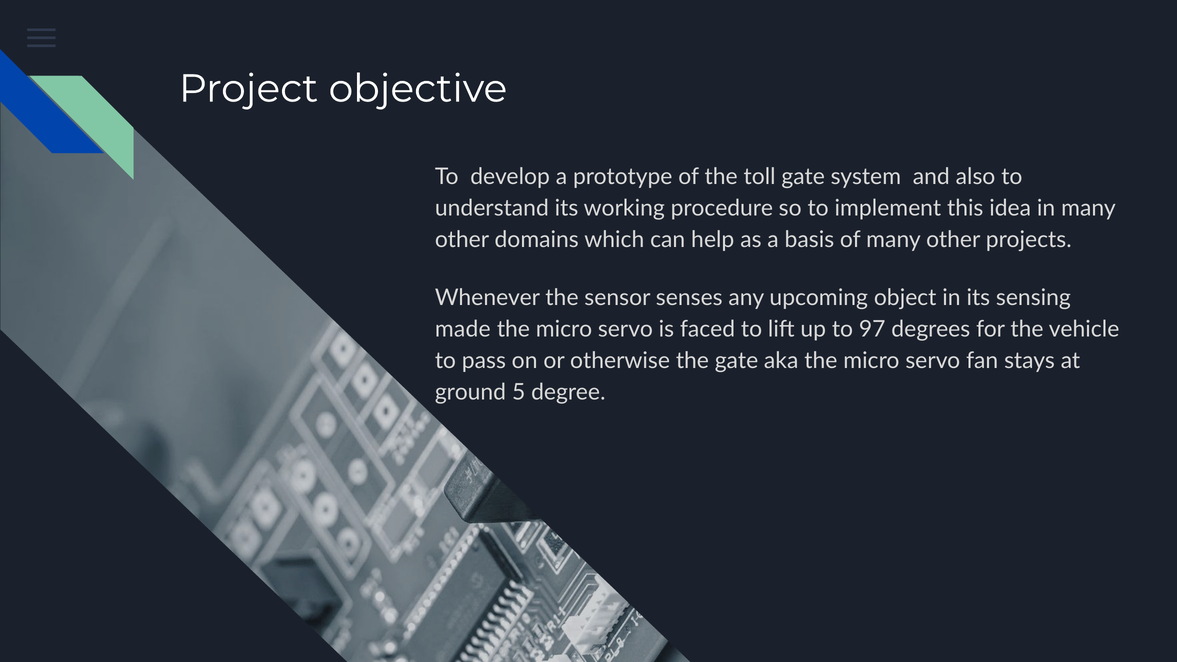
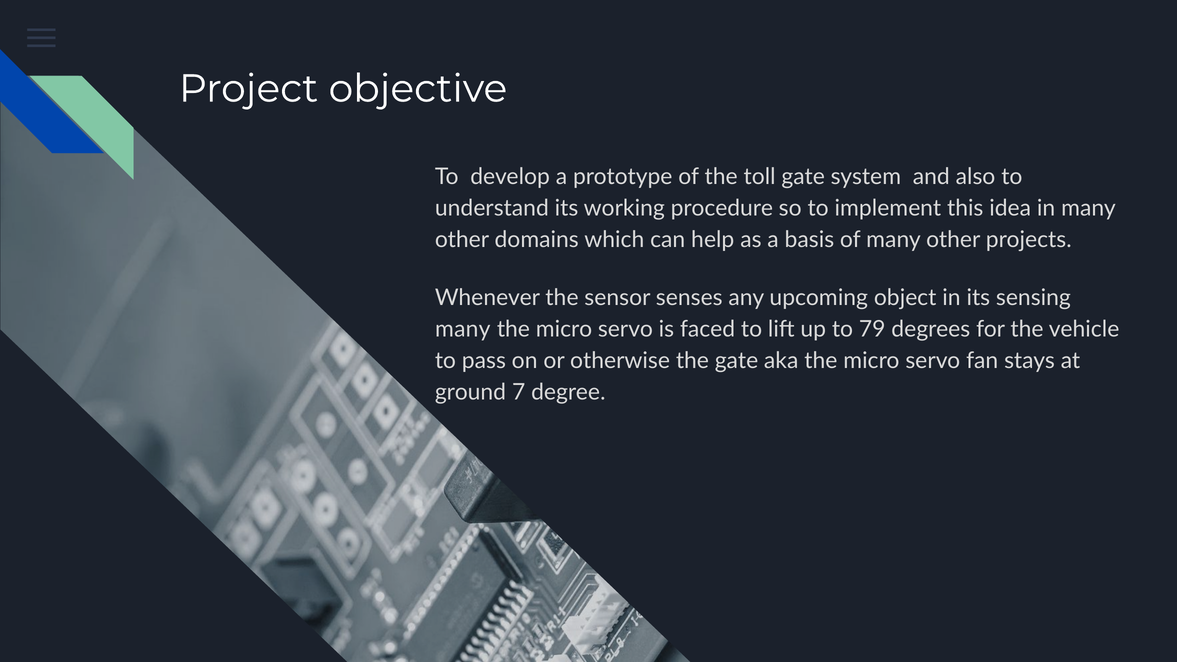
made: made -> many (463, 329)
97: 97 -> 79 (872, 329)
5: 5 -> 7 (519, 392)
